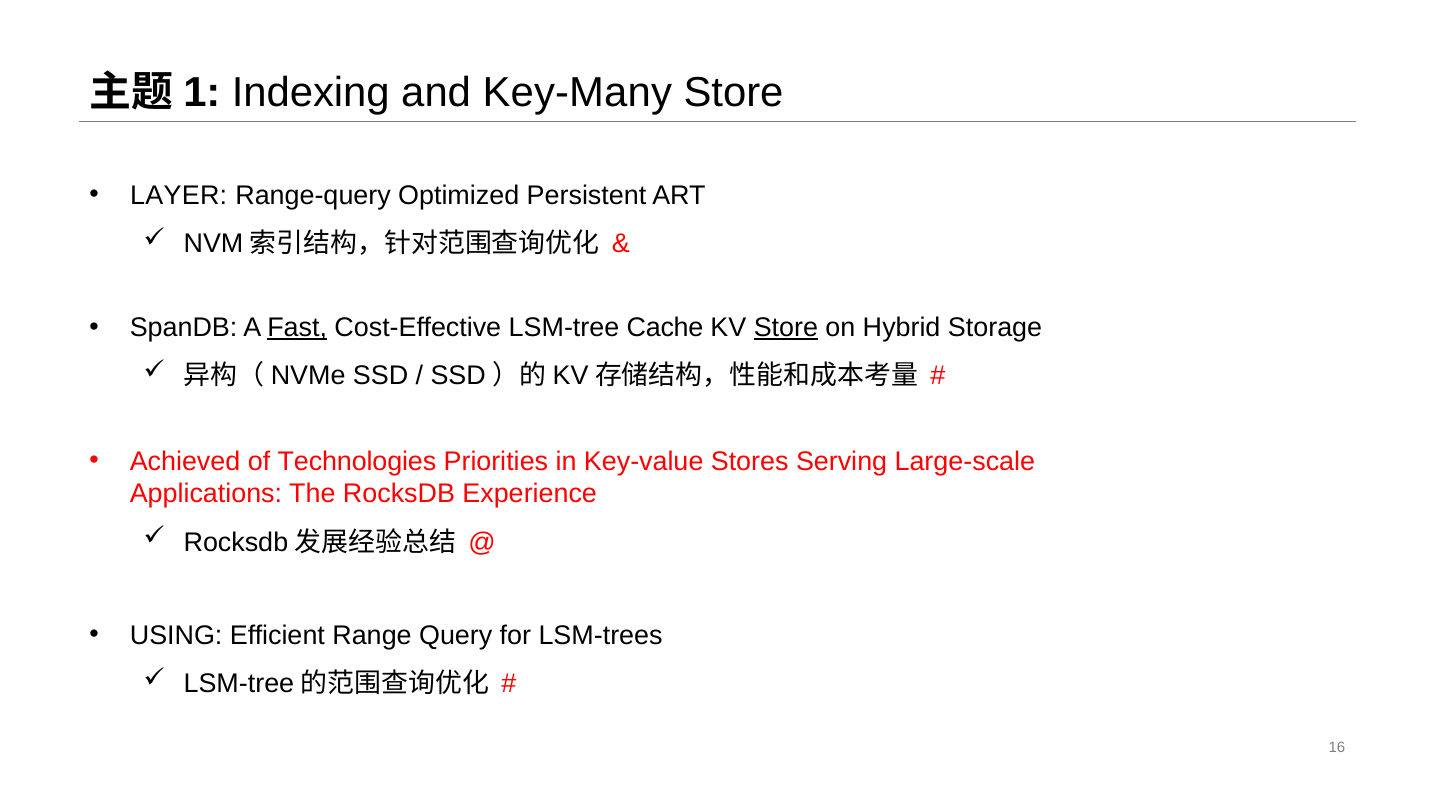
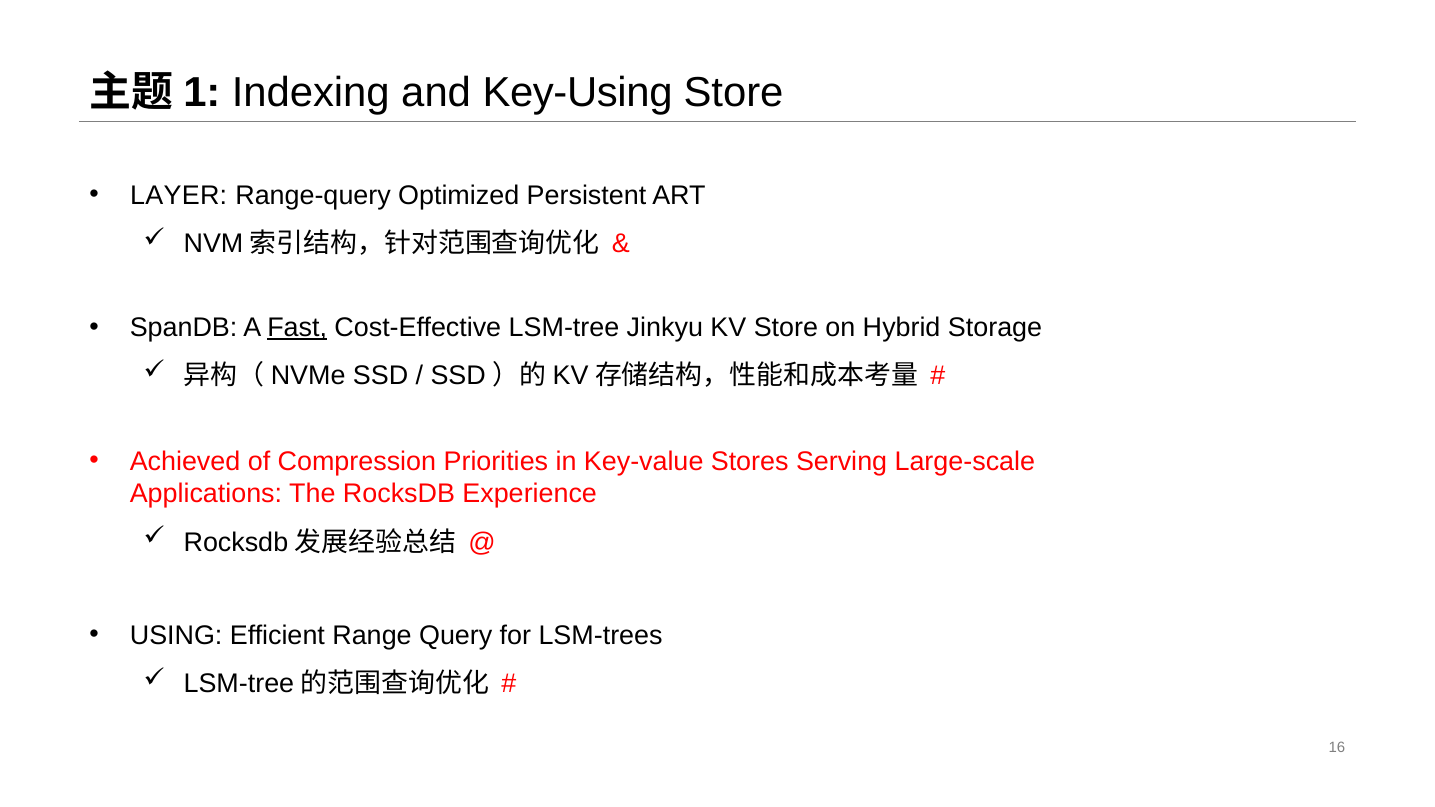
Key-Many: Key-Many -> Key-Using (578, 93)
Cache: Cache -> Jinkyu (665, 328)
Store underline: present -> none (786, 328)
Technologies: Technologies -> Compression (357, 462)
